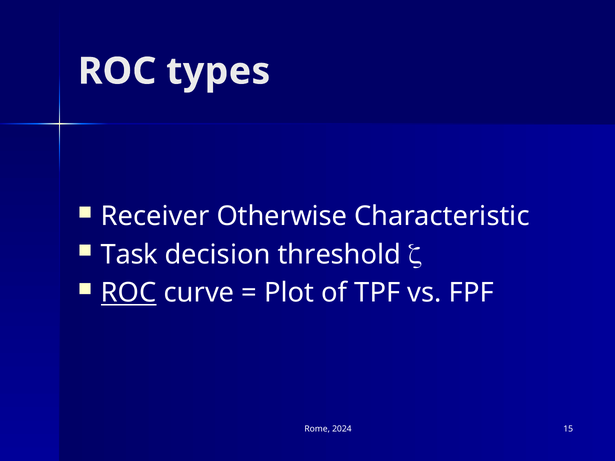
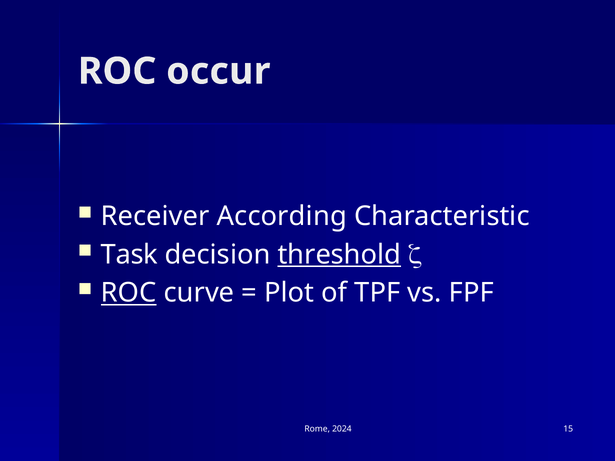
types: types -> occur (218, 71)
Otherwise: Otherwise -> According (282, 217)
threshold underline: none -> present (339, 255)
